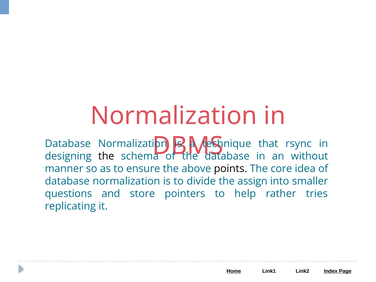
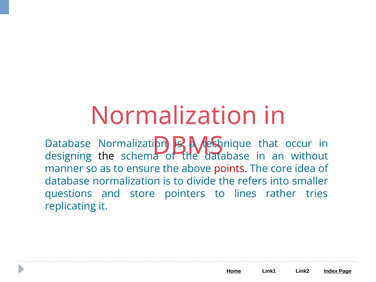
rsync: rsync -> occur (299, 144)
points colour: black -> red (231, 169)
assign: assign -> refers (252, 181)
help: help -> lines (245, 194)
